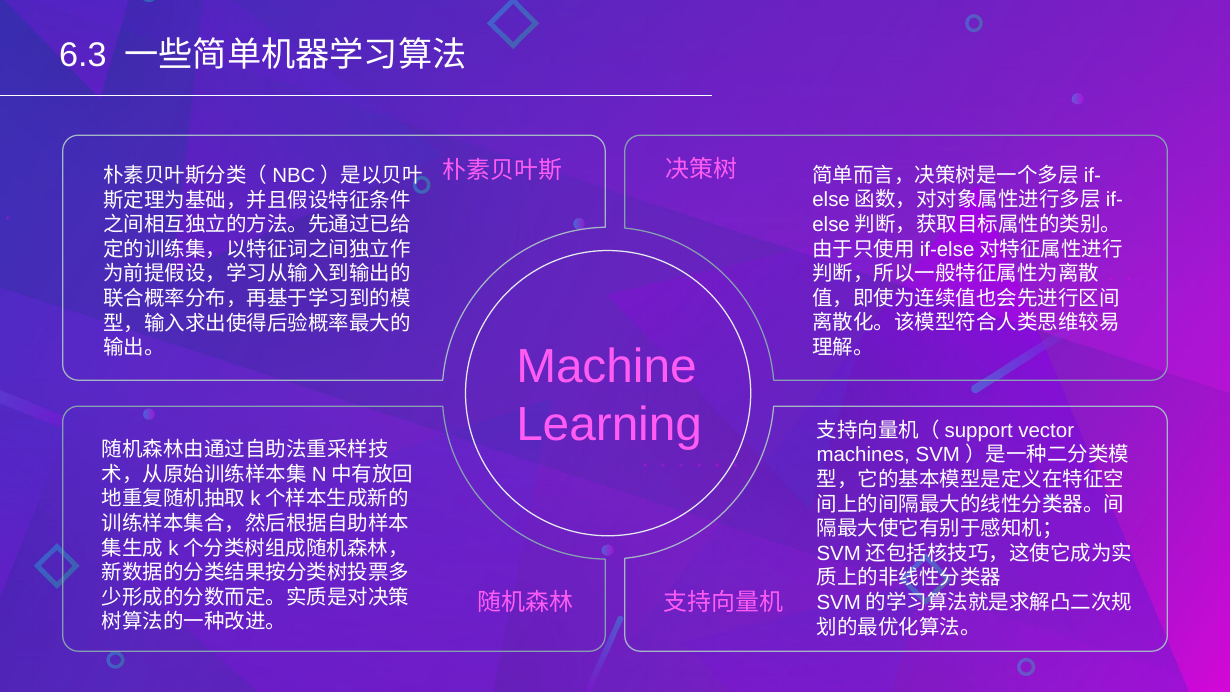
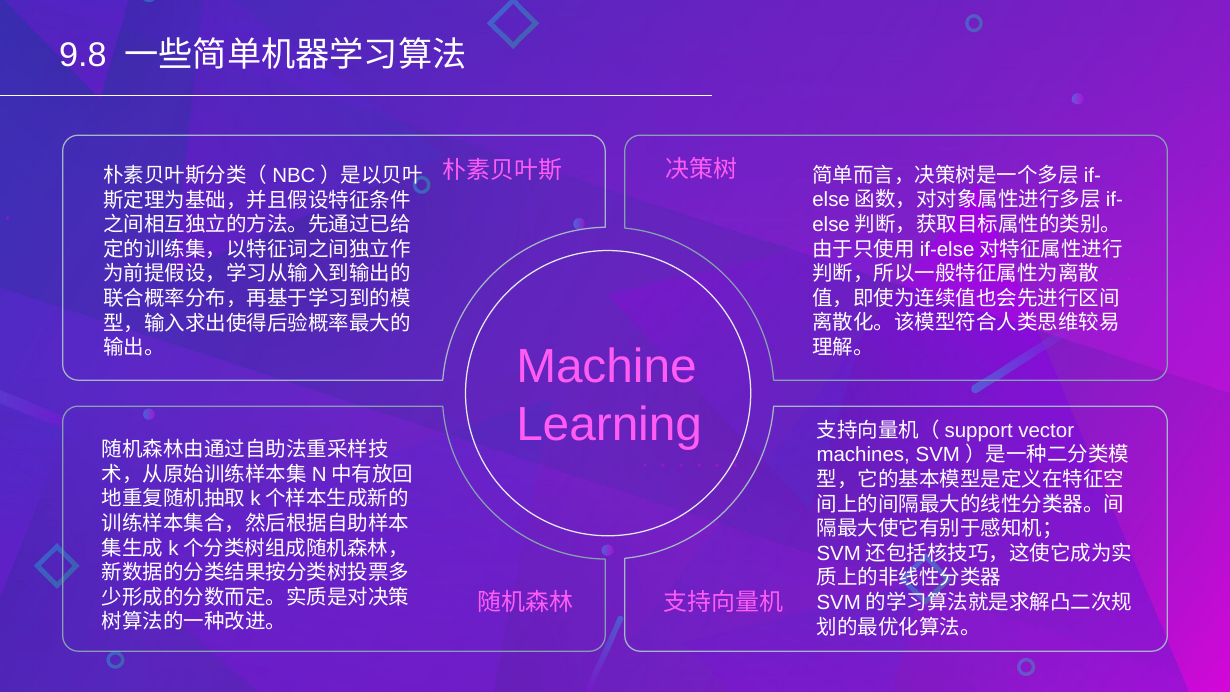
6.3: 6.3 -> 9.8 (83, 55)
